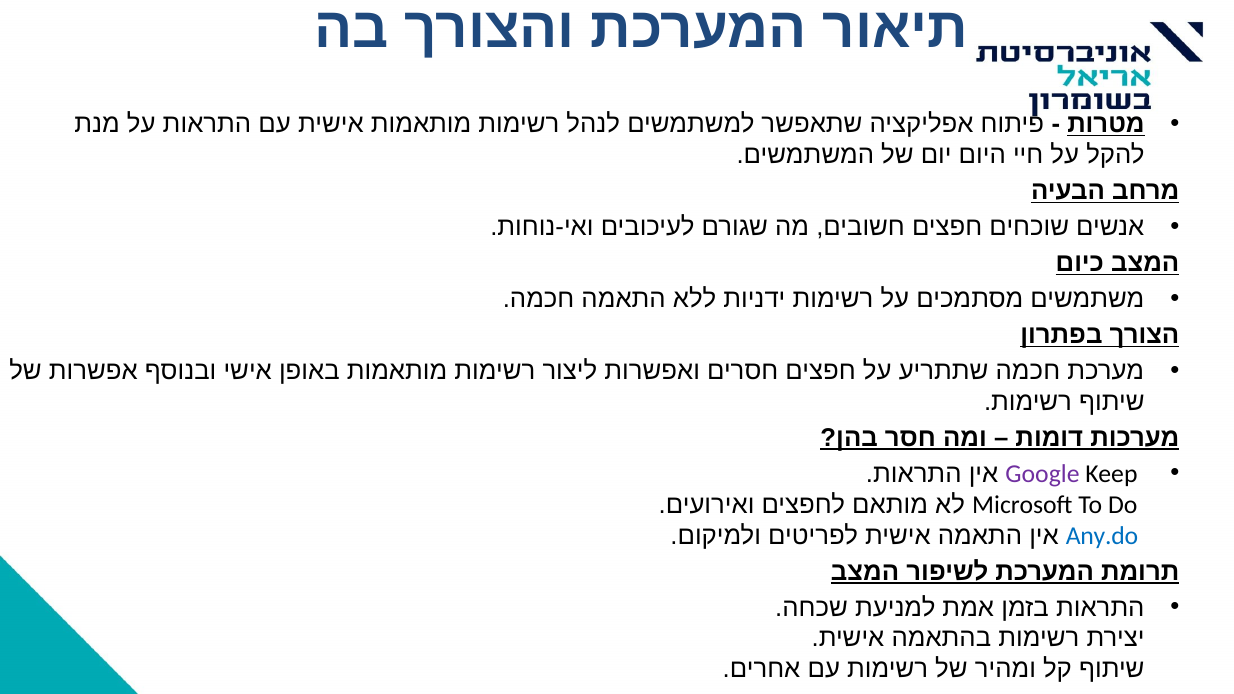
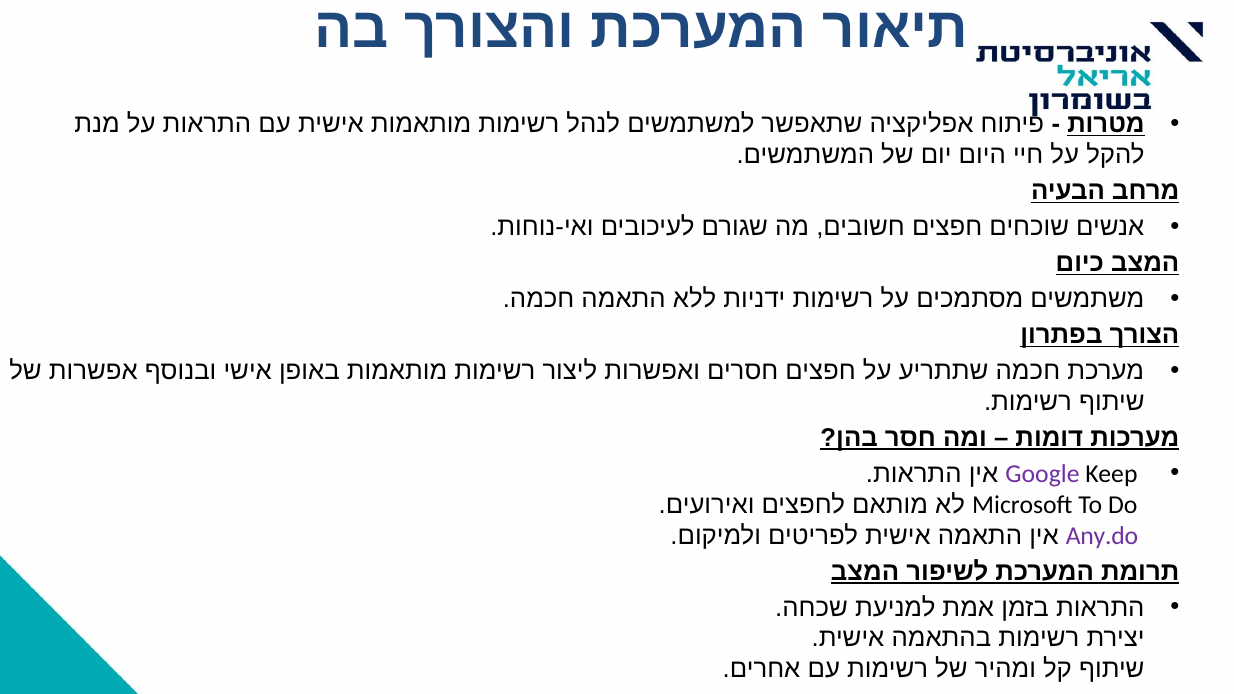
Any.do colour: blue -> purple (1102, 536)
